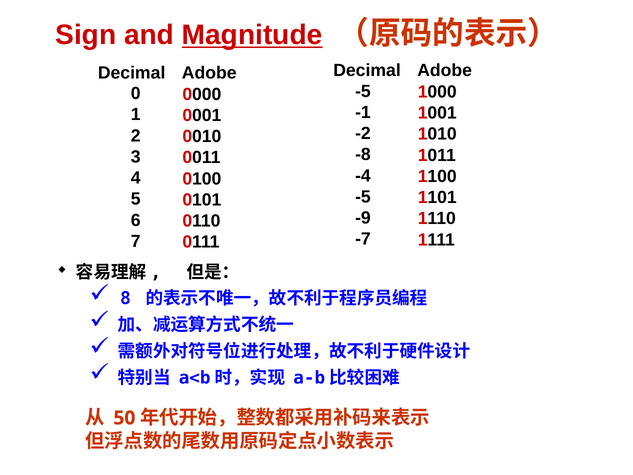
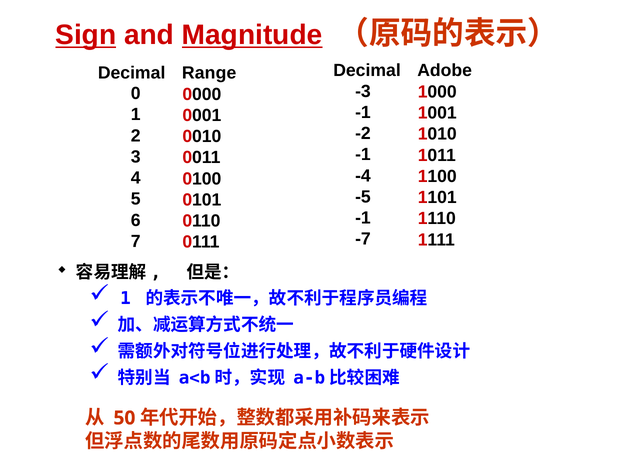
Sign underline: none -> present (86, 35)
Adobe: Adobe -> Range (209, 73)
-5: -5 -> -3 (363, 91)
-8: -8 -> -1 (363, 155)
-9: -9 -> -1 (363, 218)
8: 8 -> 1 (125, 298)
